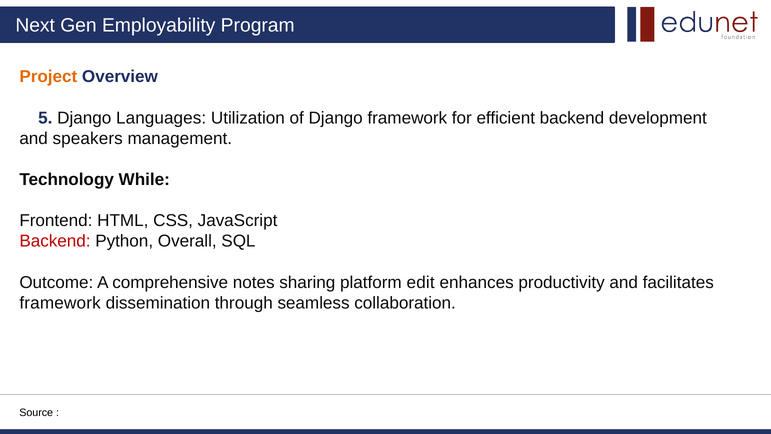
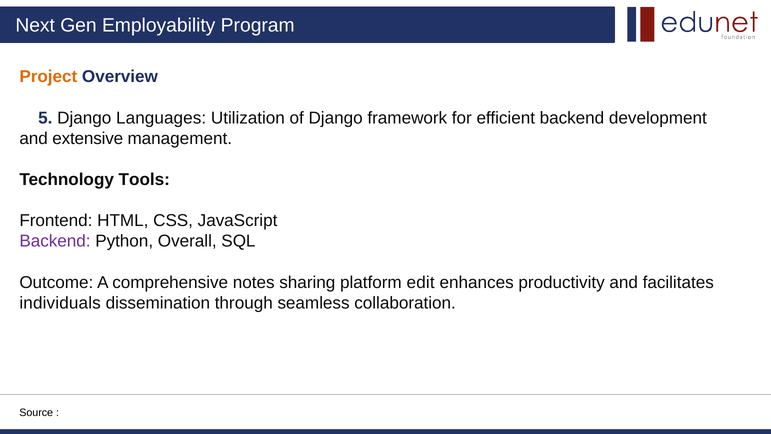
speakers: speakers -> extensive (88, 138)
While: While -> Tools (144, 179)
Backend colour: red -> purple (55, 241)
framework: framework -> individuals (60, 303)
